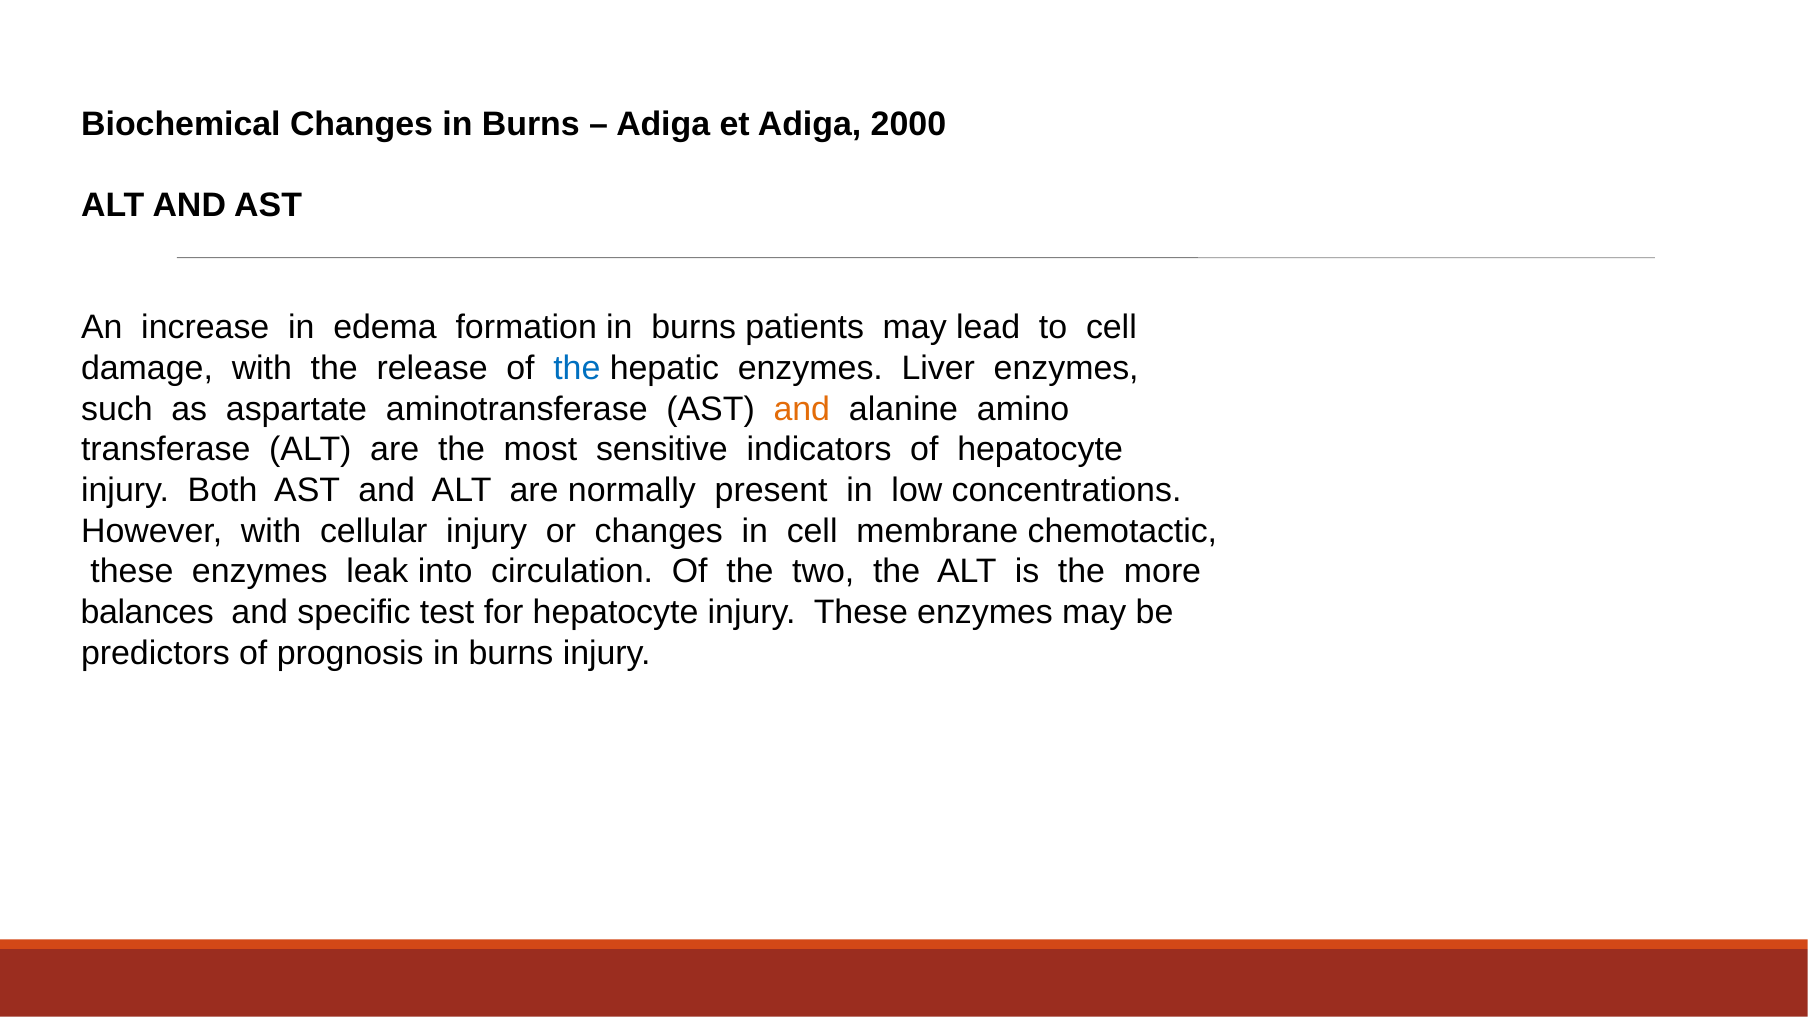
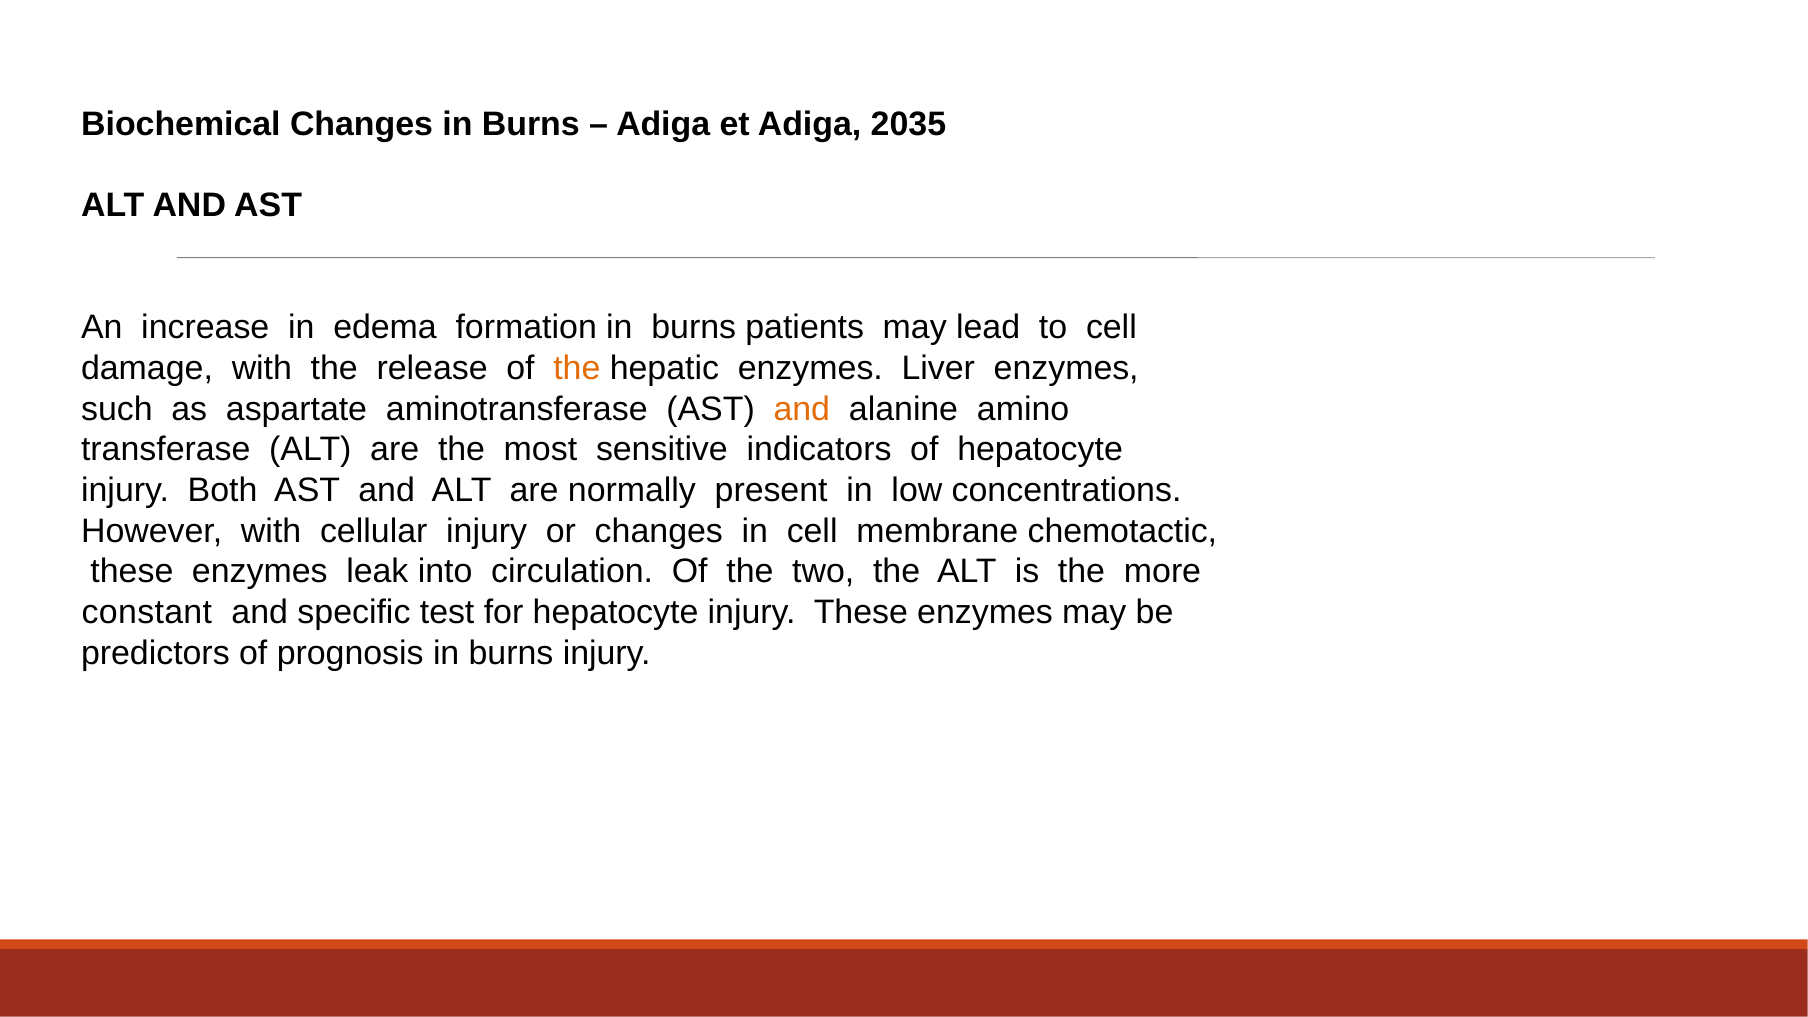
2000: 2000 -> 2035 (908, 124)
the colour: blue -> orange (577, 368)
balances: balances -> constant (147, 612)
